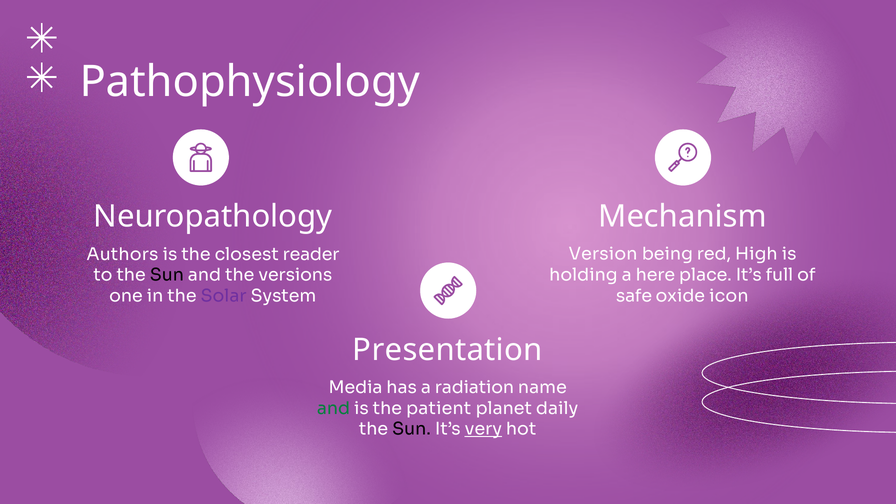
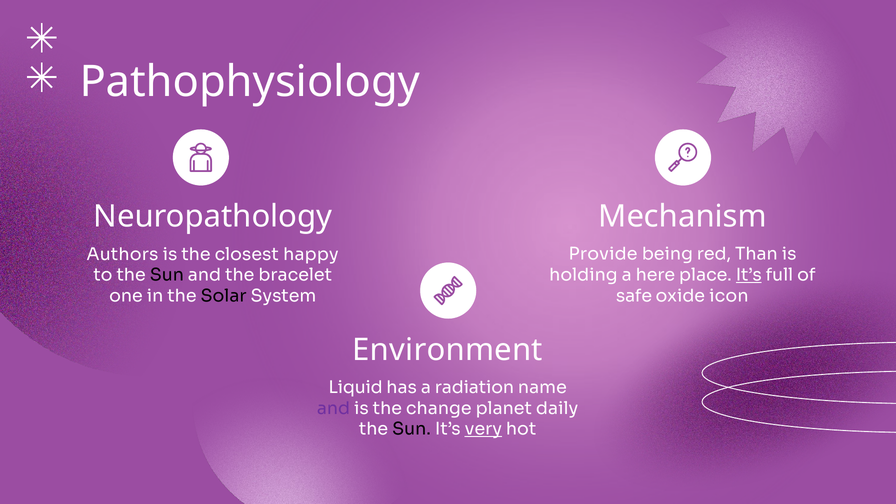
Version: Version -> Provide (603, 254)
High: High -> Than (756, 254)
reader: reader -> happy (311, 254)
It’s underline: none -> present (749, 275)
versions: versions -> bracelet (295, 275)
Solar colour: purple -> black (224, 296)
Presentation: Presentation -> Environment (448, 350)
Media: Media -> Liquid (356, 387)
and colour: green -> purple (334, 408)
patient: patient -> change (439, 408)
